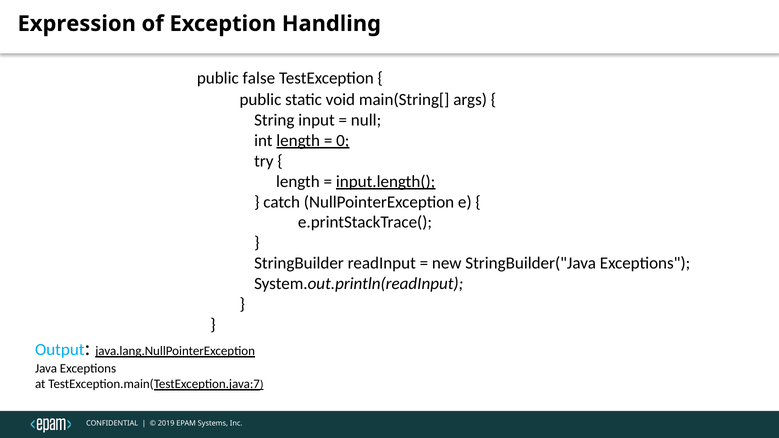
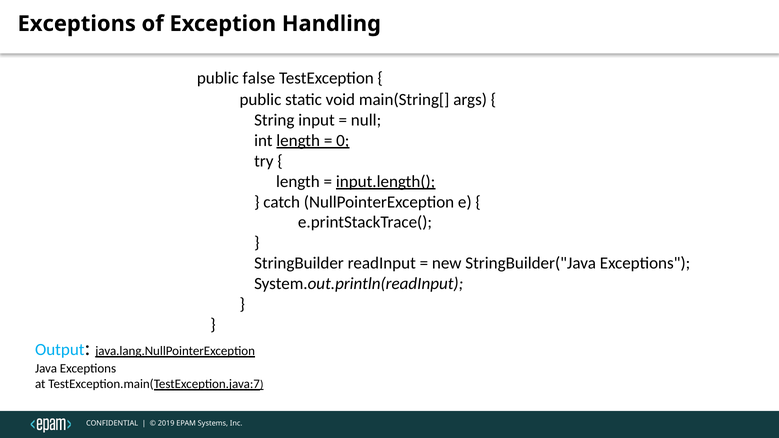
Expression: Expression -> Exceptions (77, 24)
